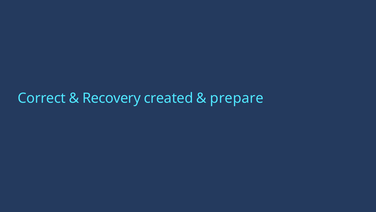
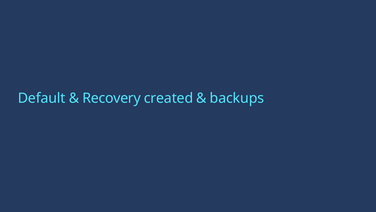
Correct: Correct -> Default (42, 98)
prepare: prepare -> backups (237, 98)
